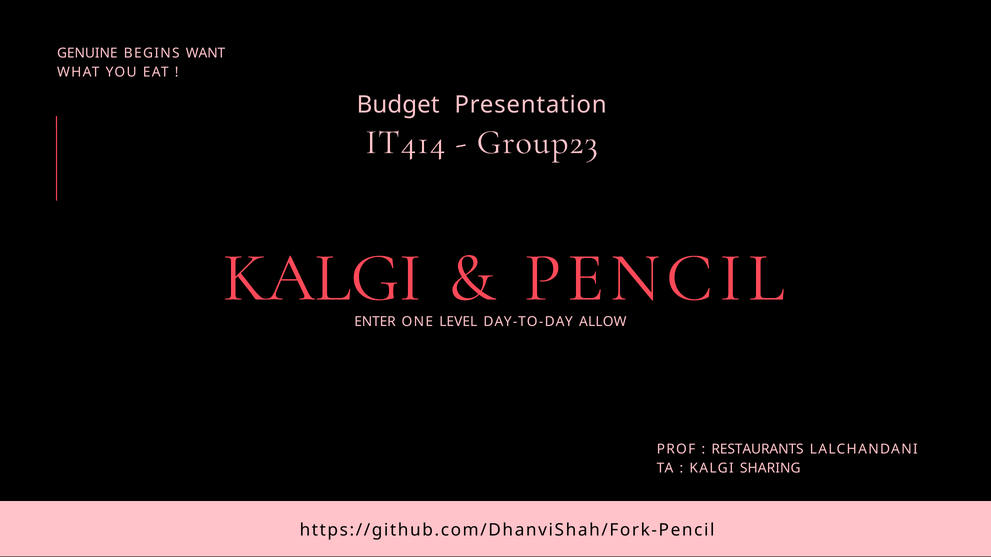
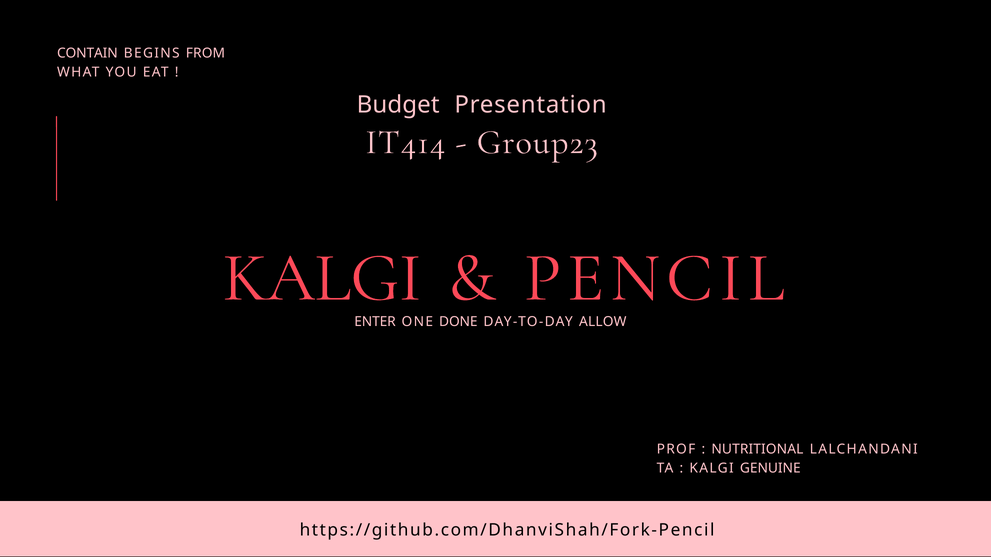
GENUINE: GENUINE -> CONTAIN (87, 53)
WANT: WANT -> FROM (205, 53)
LEVEL: LEVEL -> DONE (458, 322)
RESTAURANTS: RESTAURANTS -> NUTRITIONAL (757, 449)
SHARING: SHARING -> GENUINE (770, 469)
